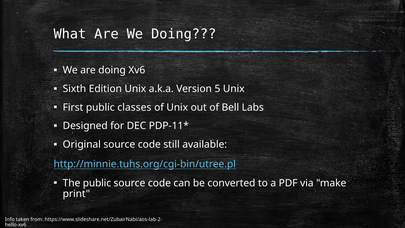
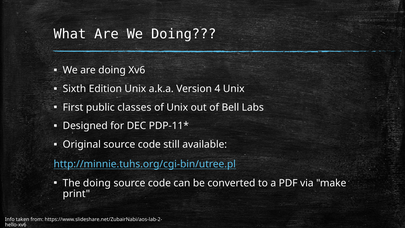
5: 5 -> 4 (217, 89)
The public: public -> doing (97, 183)
